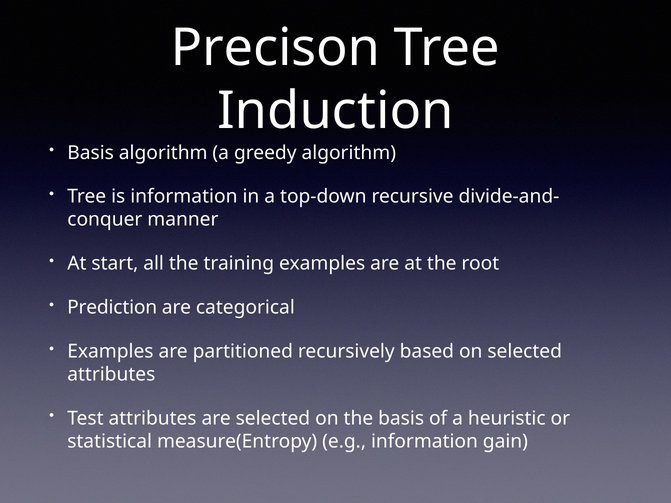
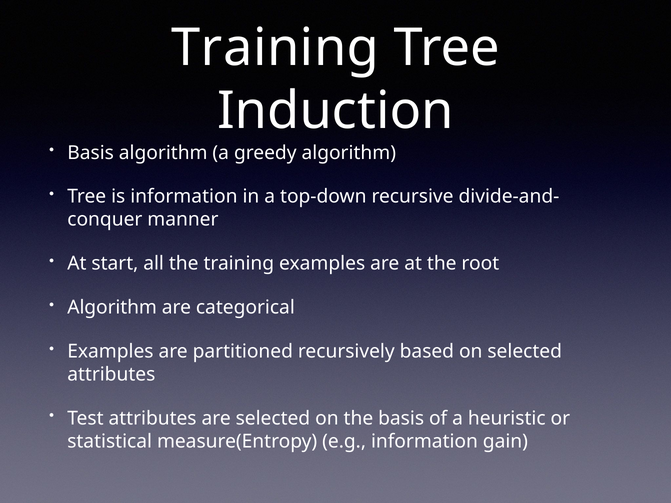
Precison: Precison -> Training (275, 48)
Prediction: Prediction -> Algorithm (112, 308)
